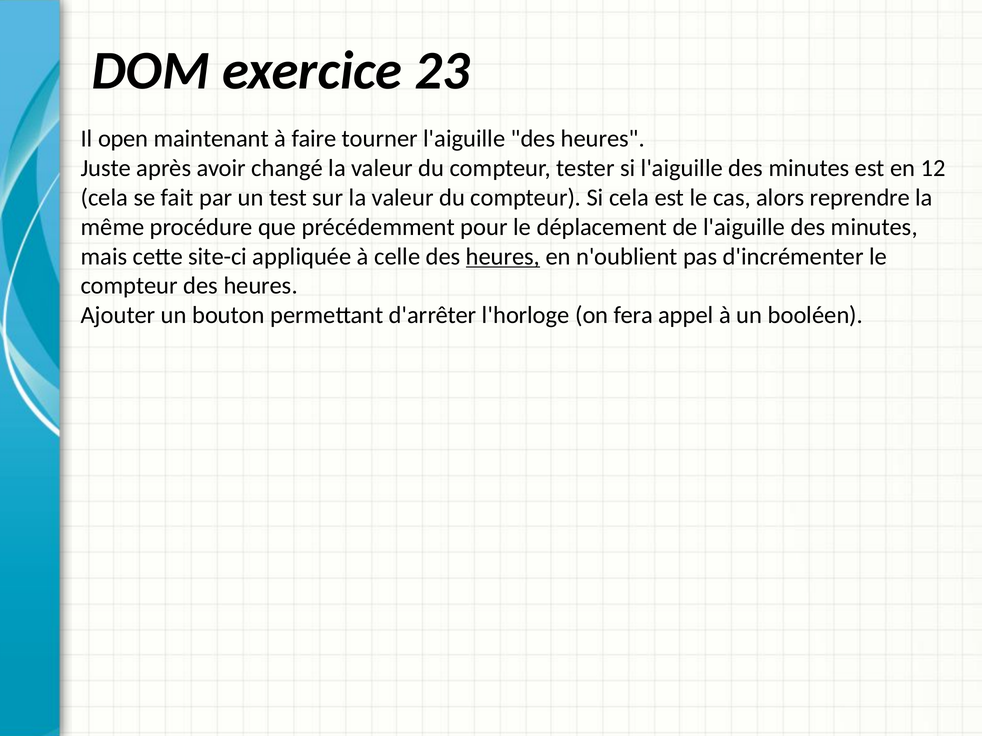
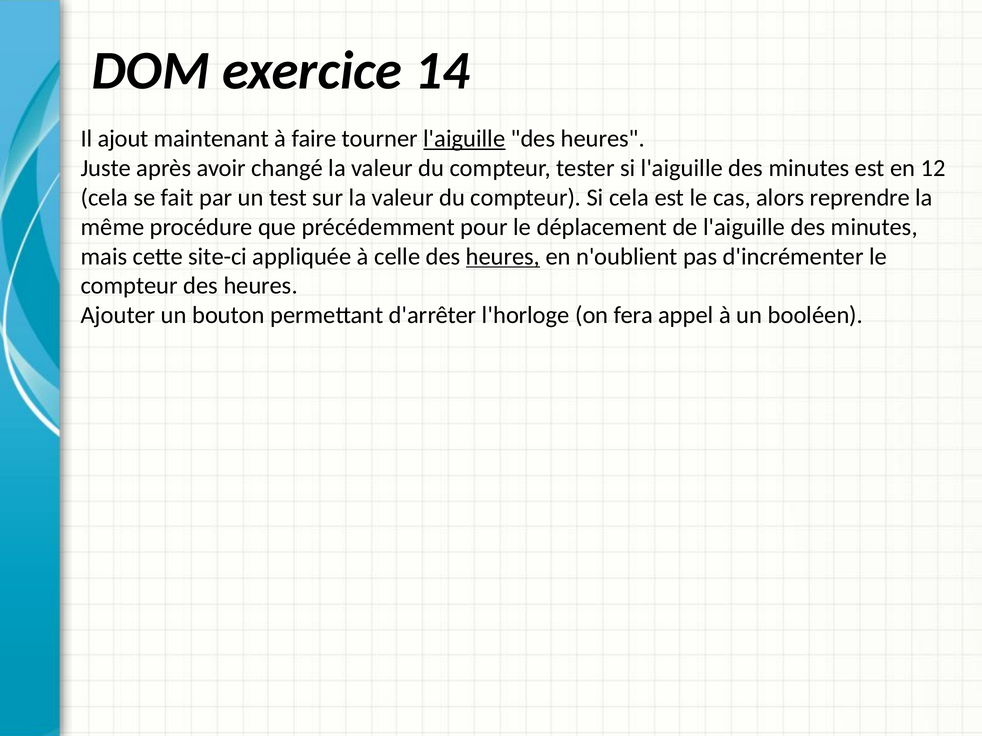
23: 23 -> 14 (442, 71)
open: open -> ajout (123, 139)
l'aiguille underline: none -> present (464, 139)
